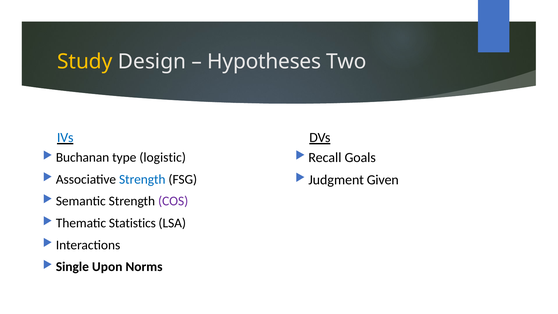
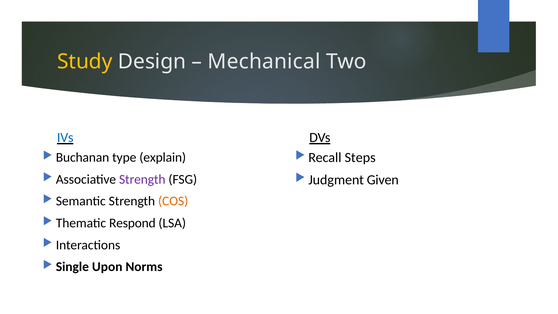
Hypotheses: Hypotheses -> Mechanical (264, 62)
Goals: Goals -> Steps (360, 157)
logistic: logistic -> explain (163, 157)
Strength colour: blue -> purple (142, 179)
COS colour: purple -> orange (173, 201)
Statistics: Statistics -> Respond (132, 223)
